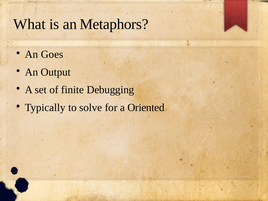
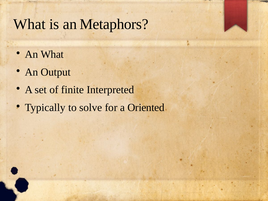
An Goes: Goes -> What (52, 54)
Debugging: Debugging -> Interpreted (110, 90)
